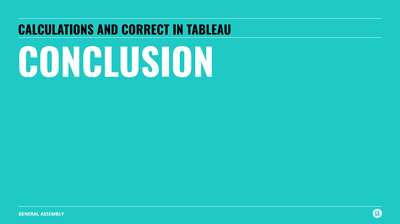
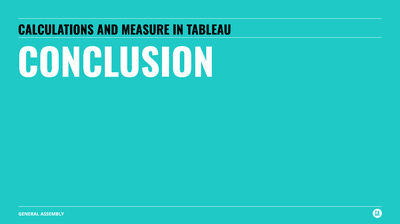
CORRECT: CORRECT -> MEASURE (145, 31)
